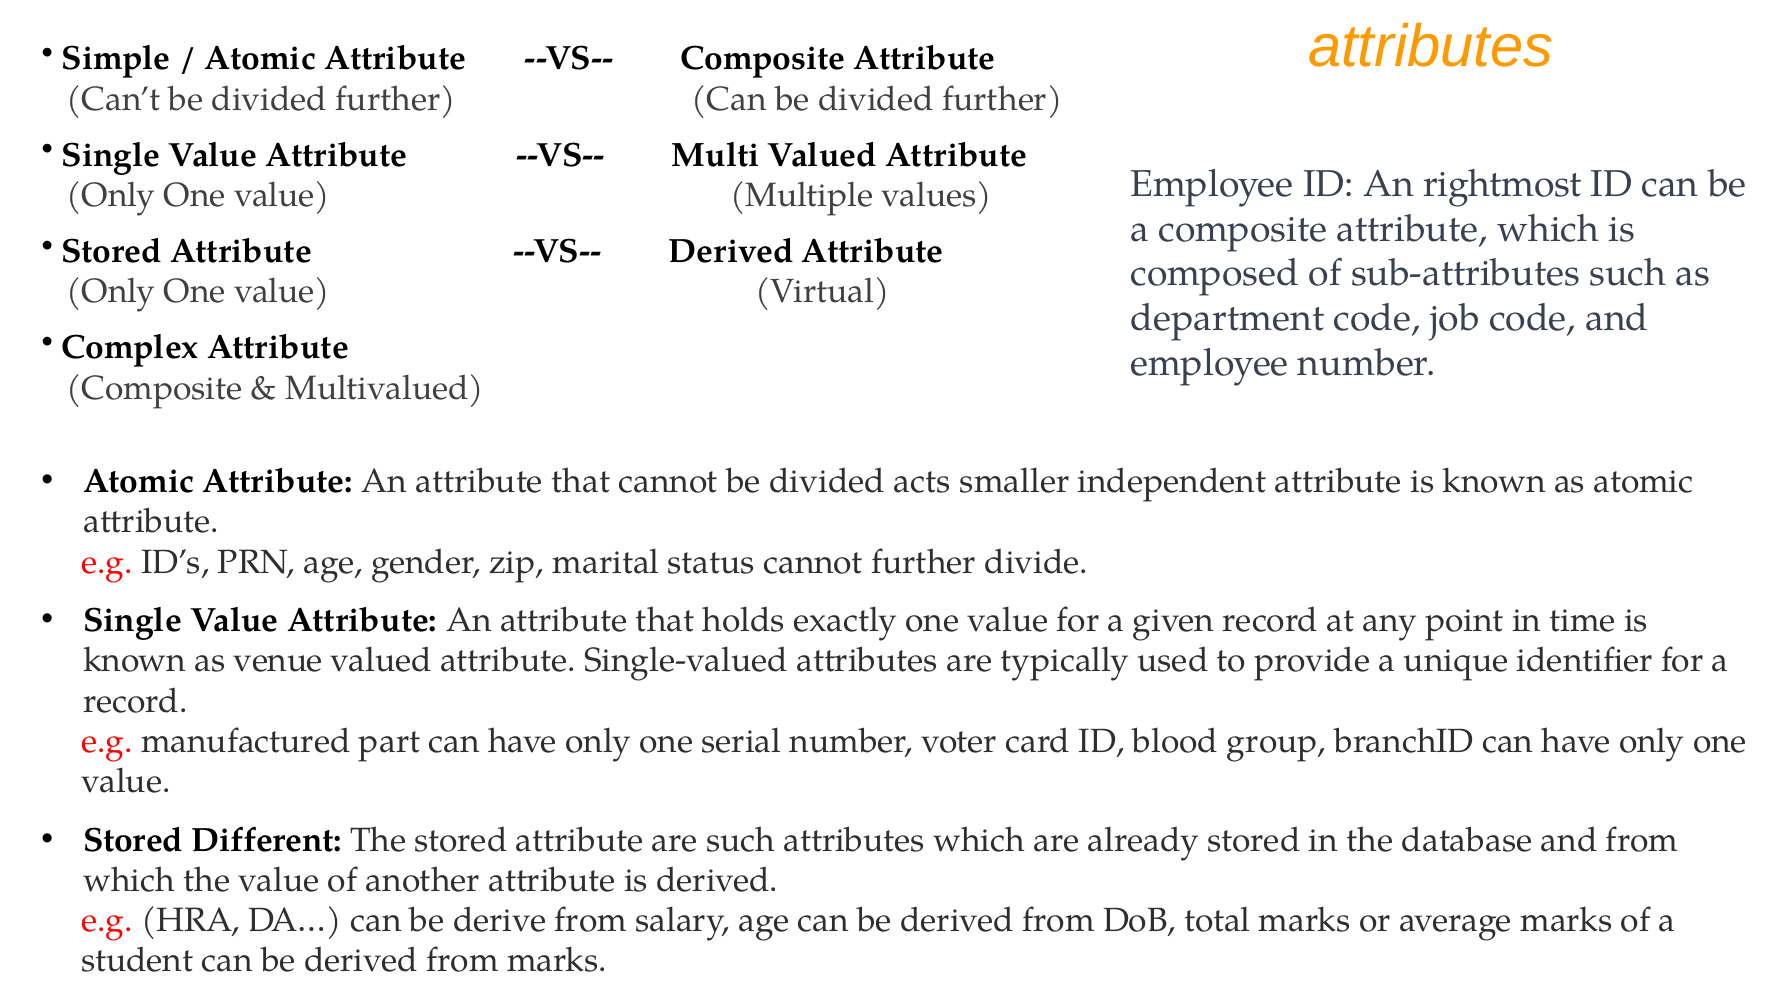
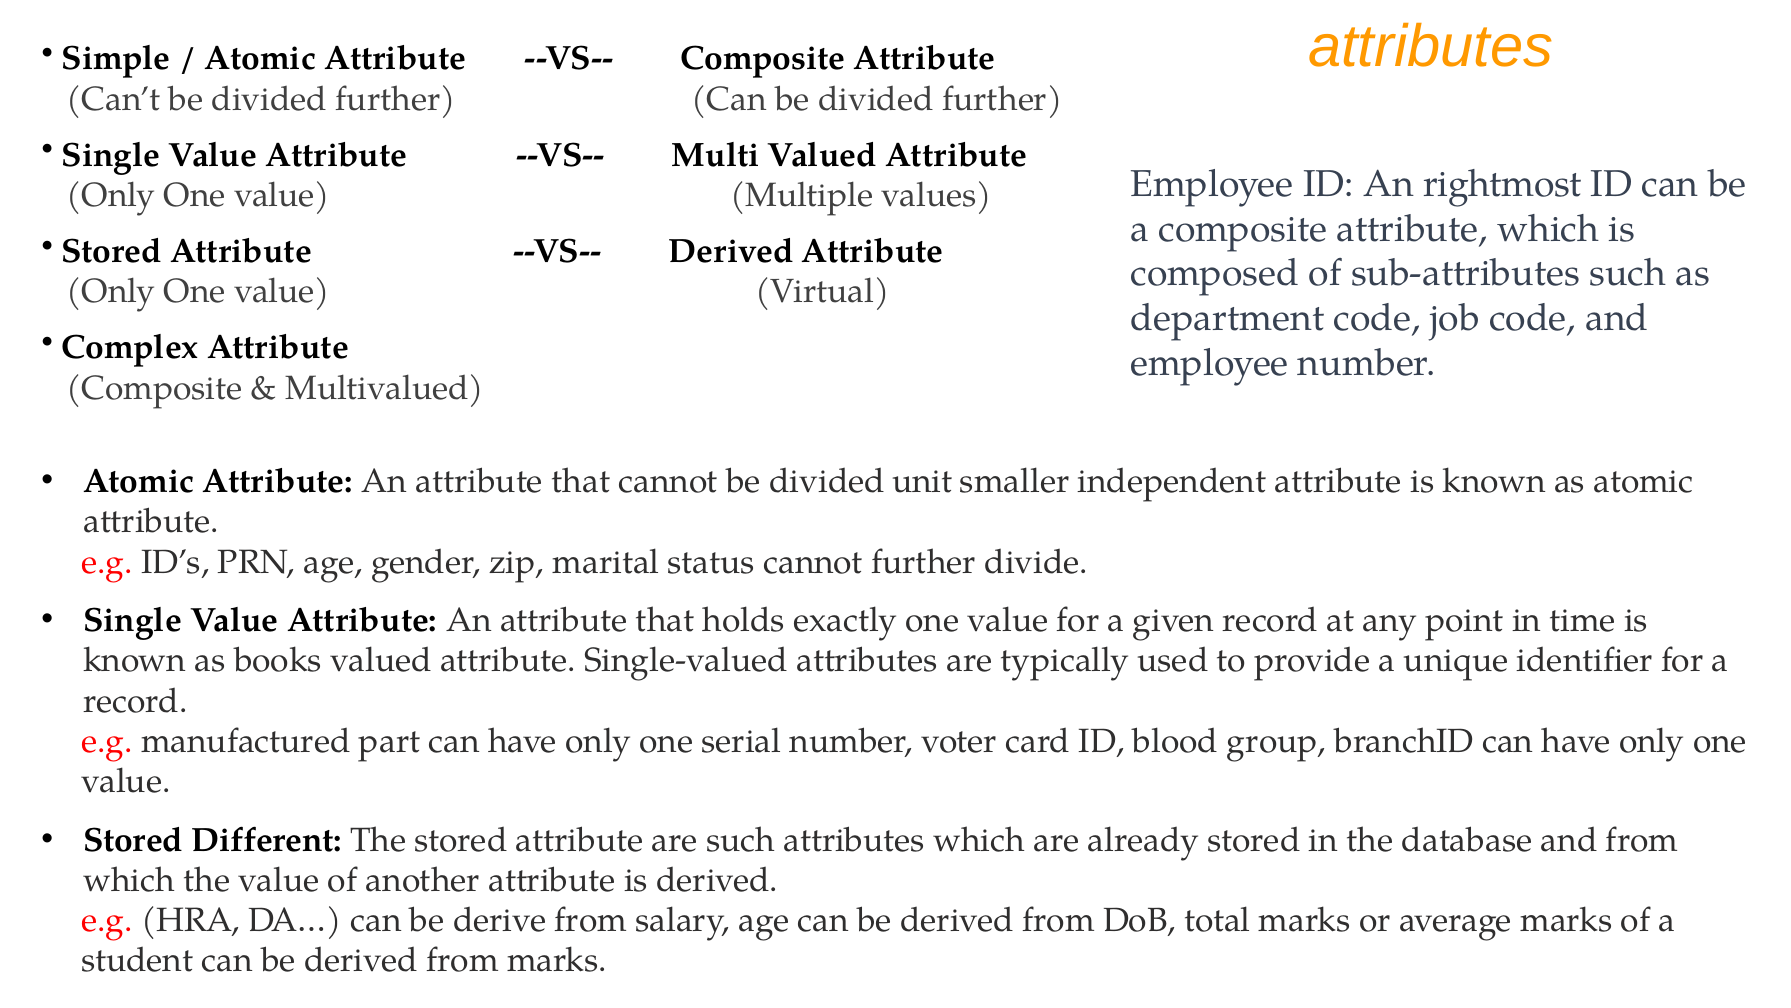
acts: acts -> unit (923, 481)
venue: venue -> books (278, 660)
